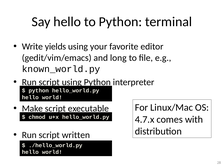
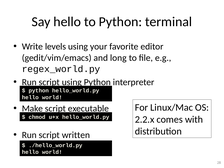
yields: yields -> levels (56, 47)
known_world.py: known_world.py -> regex_world.py (61, 69)
4.7.x: 4.7.x -> 2.2.x (145, 119)
